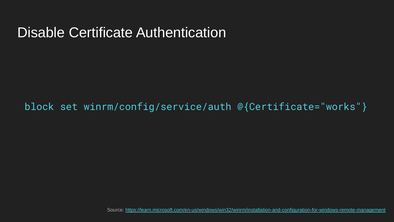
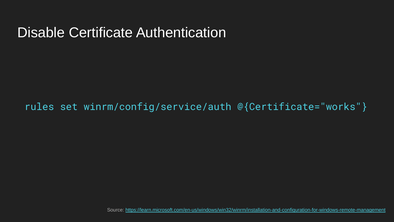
block: block -> rules (39, 107)
